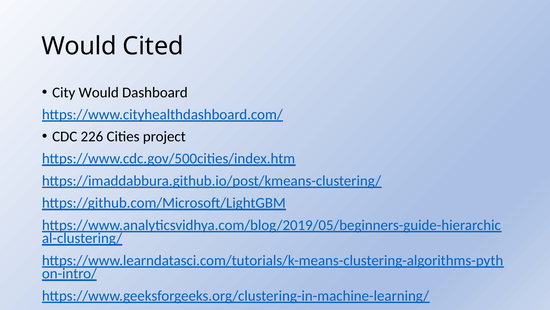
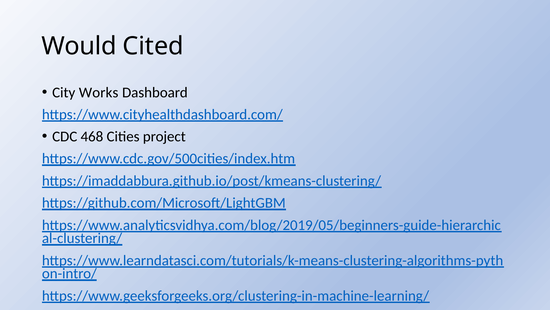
City Would: Would -> Works (99, 92)
226: 226 -> 468 (92, 136)
